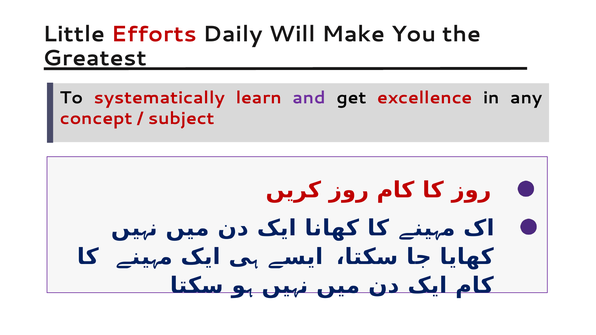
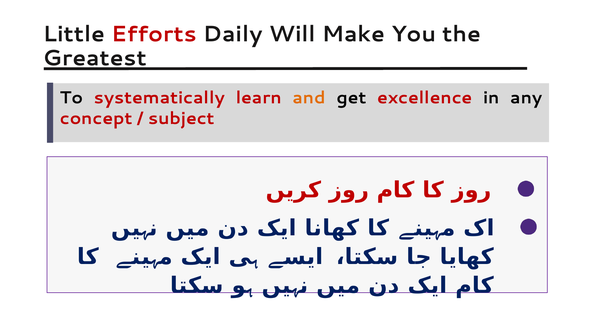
and colour: purple -> orange (309, 98)
